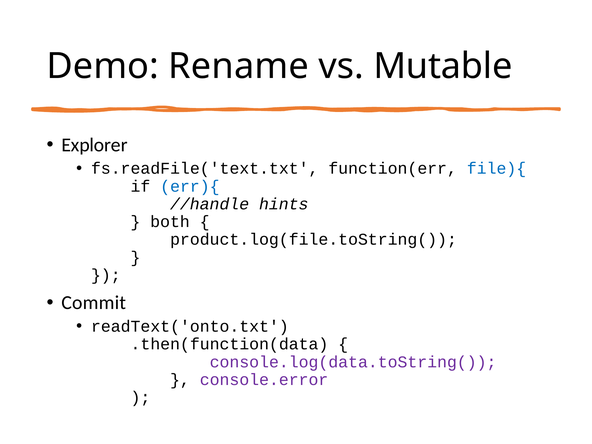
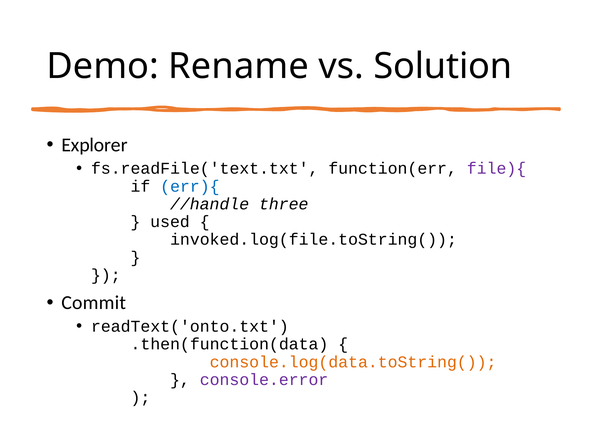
Mutable: Mutable -> Solution (443, 66)
file){ colour: blue -> purple (496, 169)
hints: hints -> three (284, 204)
both: both -> used (170, 222)
product.log(file.toString(: product.log(file.toString( -> invoked.log(file.toString( (313, 240)
console.log(data.toString( colour: purple -> orange (353, 362)
